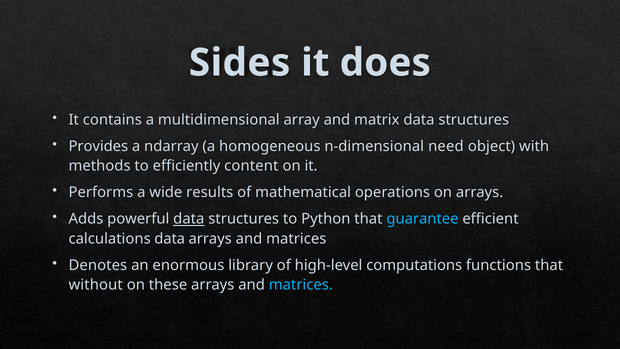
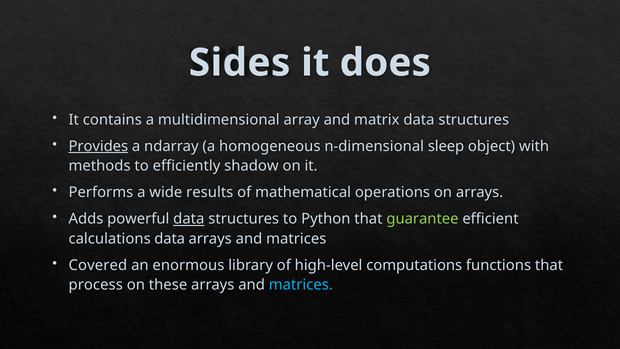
Provides underline: none -> present (98, 146)
need: need -> sleep (446, 146)
content: content -> shadow (251, 166)
guarantee colour: light blue -> light green (422, 219)
Denotes: Denotes -> Covered (98, 265)
without: without -> process (96, 285)
